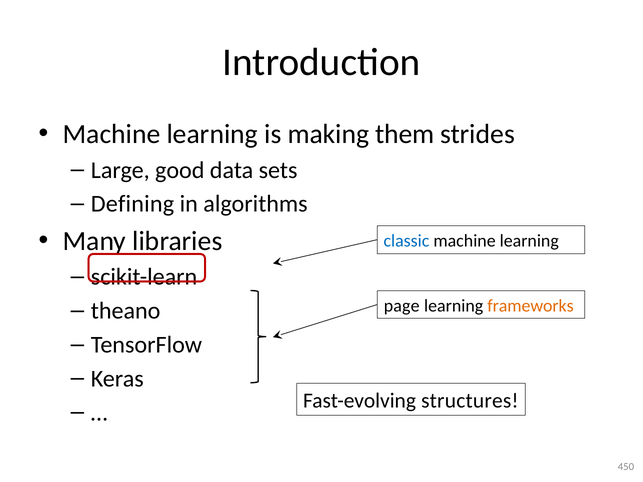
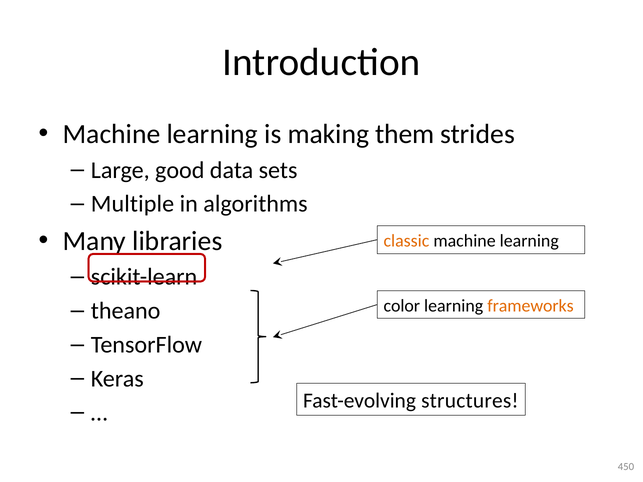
Defining: Defining -> Multiple (133, 204)
classic colour: blue -> orange (406, 241)
page: page -> color (402, 306)
